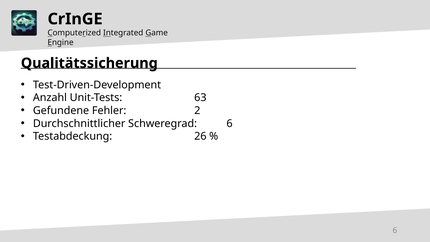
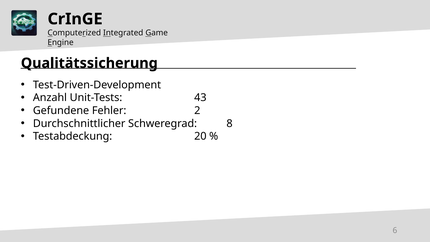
63: 63 -> 43 (200, 98)
Schweregrad 6: 6 -> 8 (230, 123)
26: 26 -> 20 (200, 136)
